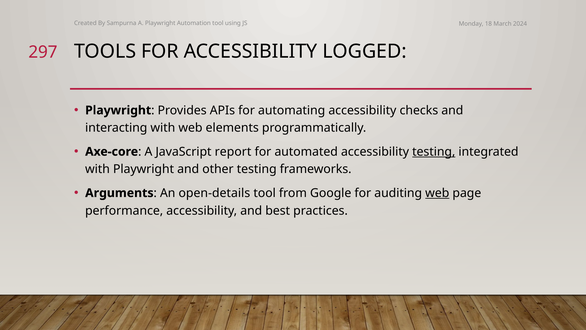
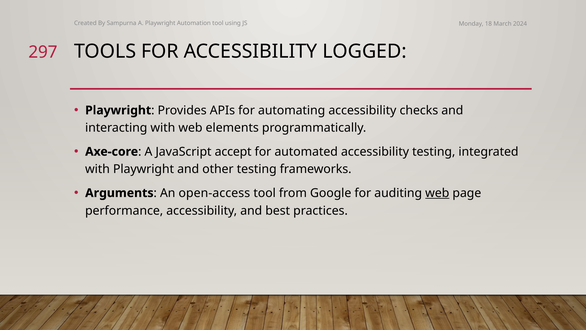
report: report -> accept (233, 152)
testing underline: present -> none (434, 152)
open-details: open-details -> open-access (214, 193)
